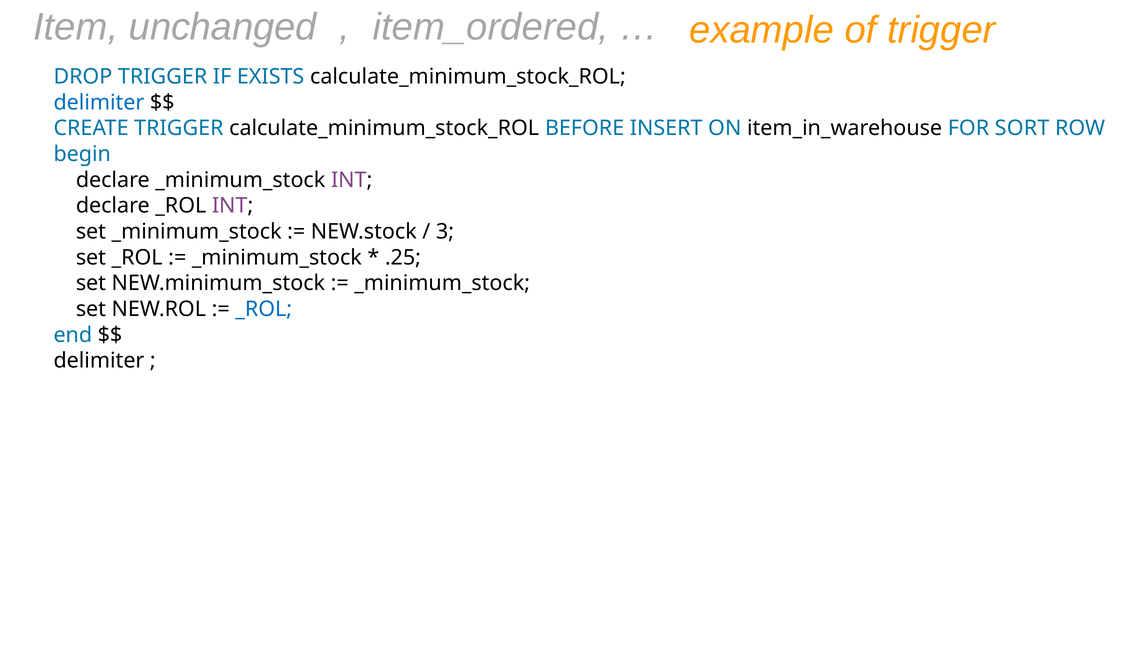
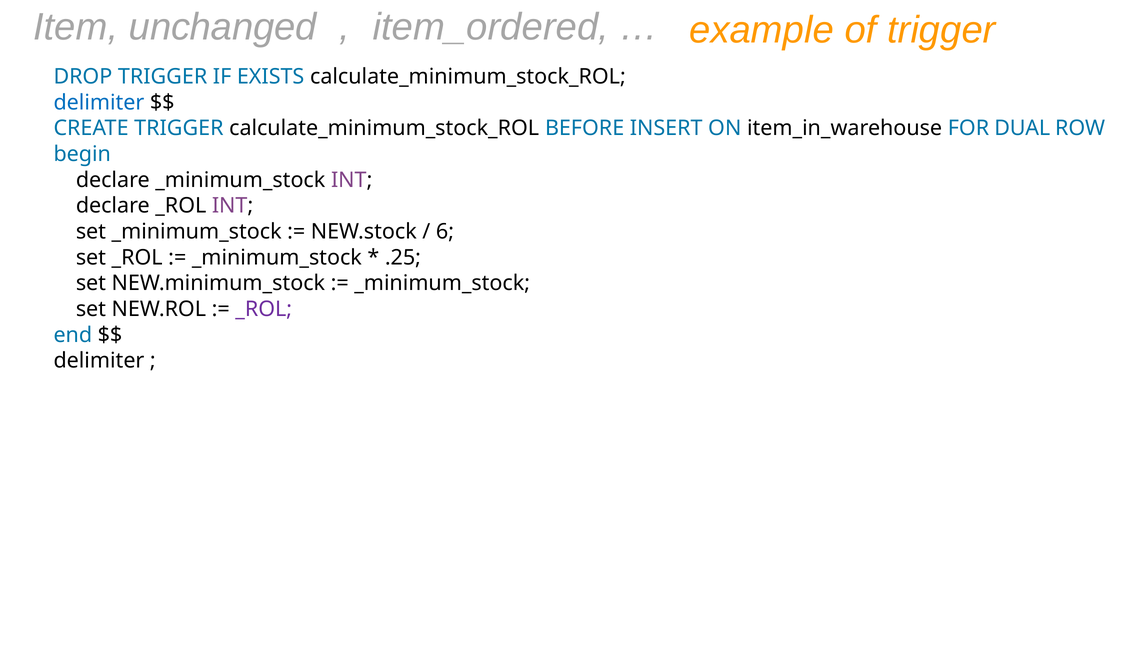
SORT: SORT -> DUAL (1022, 128)
3: 3 -> 6 (445, 232)
_ROL colour: blue -> purple (264, 309)
